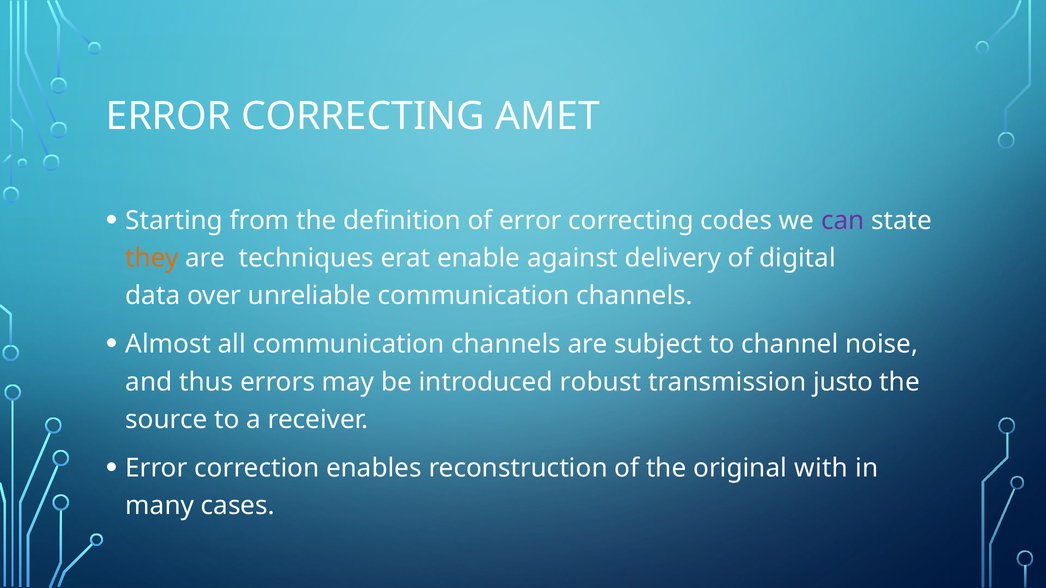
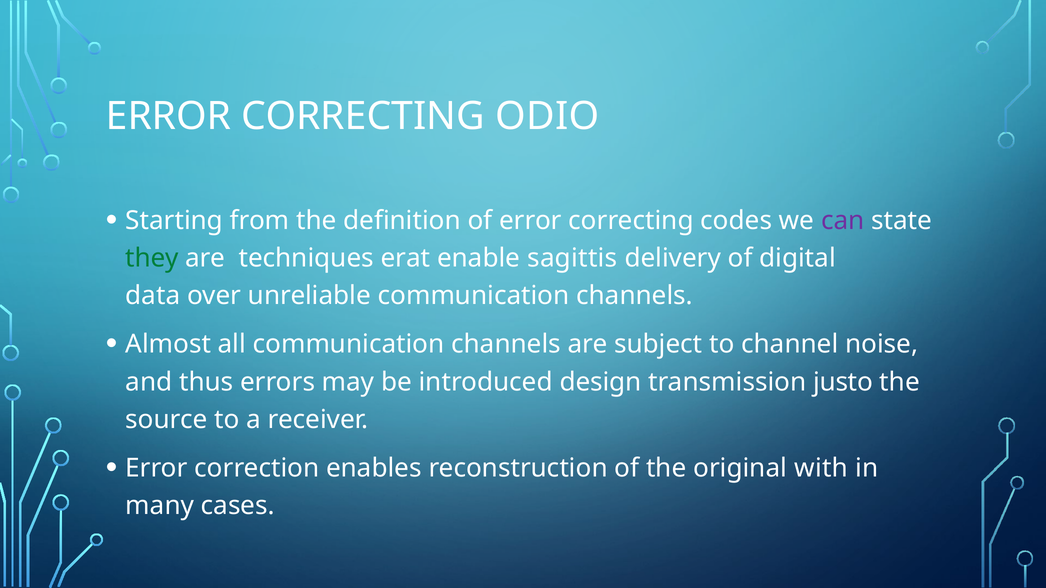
AMET: AMET -> ODIO (547, 116)
they colour: orange -> green (152, 258)
against: against -> sagittis (572, 258)
robust: robust -> design (601, 382)
